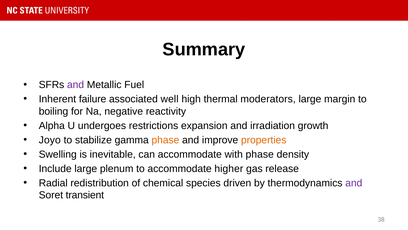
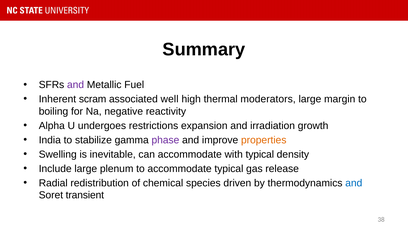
failure: failure -> scram (93, 99)
Joyo: Joyo -> India (50, 140)
phase colour: orange -> purple (165, 140)
with phase: phase -> typical (260, 154)
accommodate higher: higher -> typical (229, 168)
and colour: purple -> blue (354, 183)
